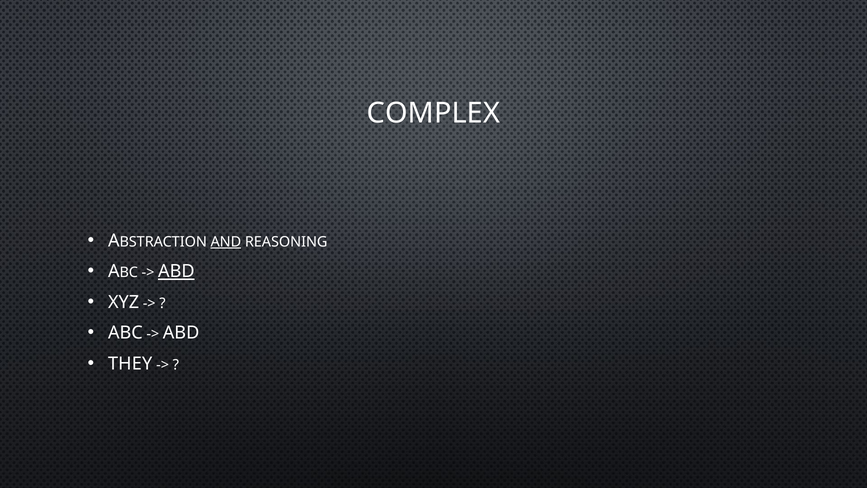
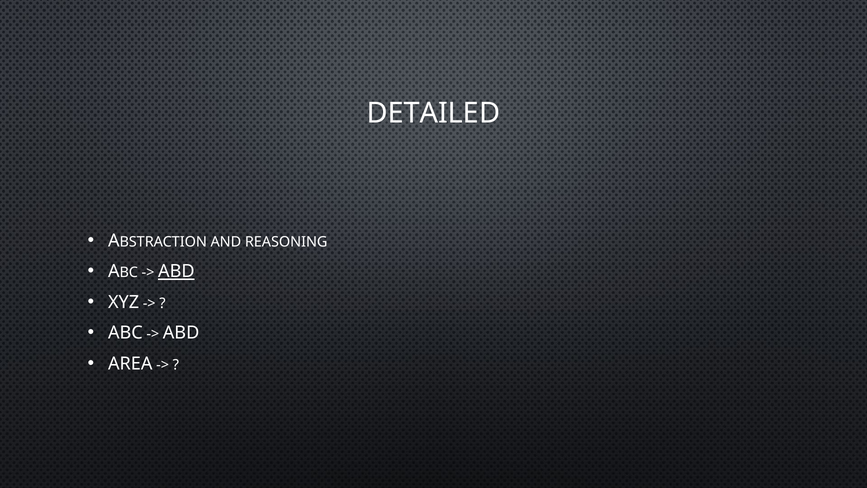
COMPLEX: COMPLEX -> DETAILED (433, 113)
AND underline: present -> none (226, 242)
THEY: THEY -> AREA (130, 363)
